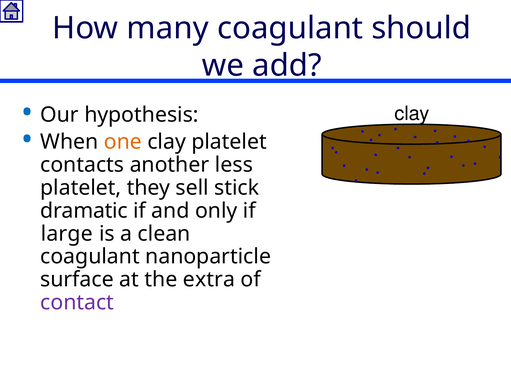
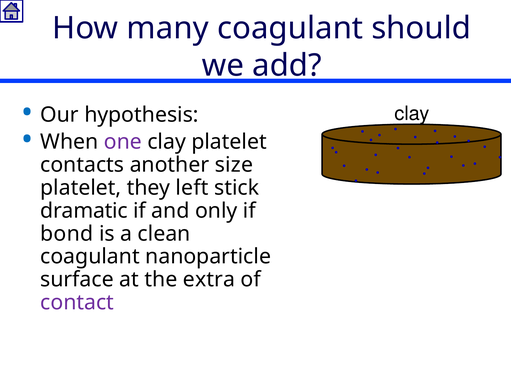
one colour: orange -> purple (123, 142)
less: less -> size (234, 165)
sell: sell -> left (192, 188)
large: large -> bond (67, 234)
